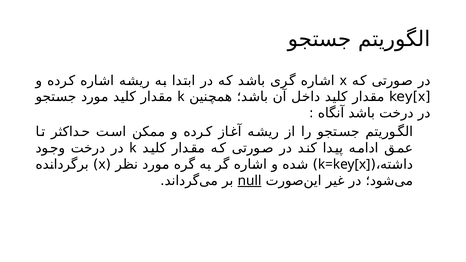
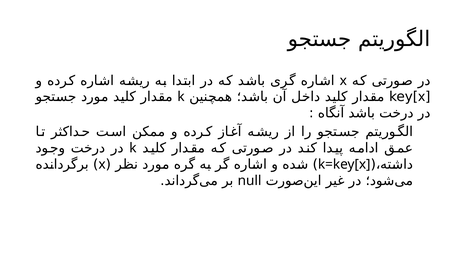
null underline: present -> none (250, 181)
